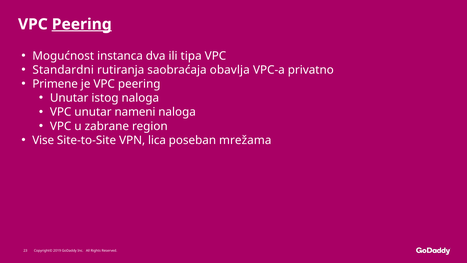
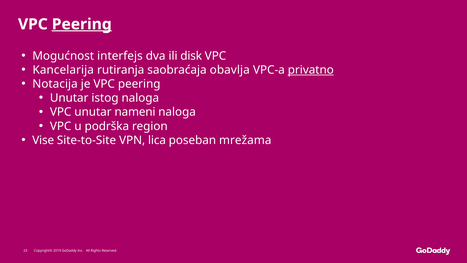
instanca: instanca -> interfejs (120, 56)
tipa: tipa -> disk (191, 56)
Standardni: Standardni -> Kancelarija (63, 70)
privatno underline: none -> present (311, 70)
Primene: Primene -> Notacija (55, 84)
zabrane: zabrane -> podrška (107, 126)
